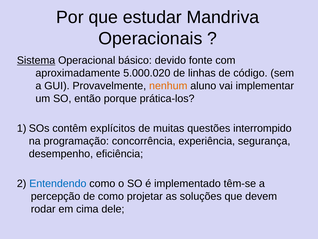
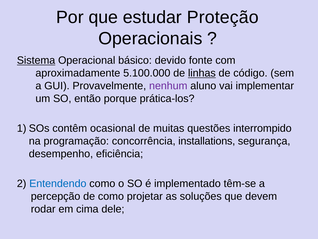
Mandriva: Mandriva -> Proteção (223, 17)
5.000.020: 5.000.020 -> 5.100.000 (147, 73)
linhas underline: none -> present (202, 73)
nenhum colour: orange -> purple (168, 86)
explícitos: explícitos -> ocasional (113, 128)
experiência: experiência -> installations (207, 141)
